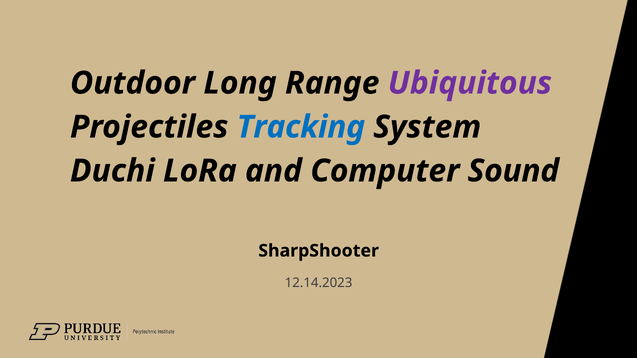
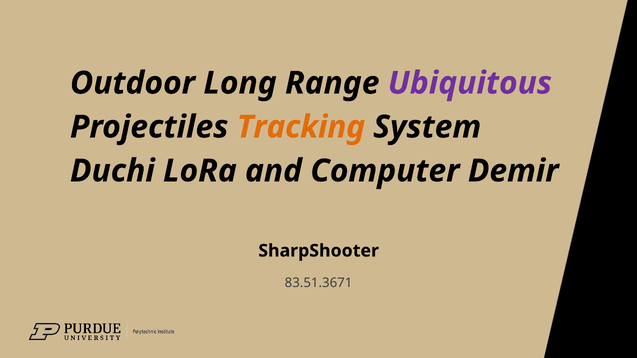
Tracking colour: blue -> orange (301, 127)
Sound: Sound -> Demir (513, 171)
12.14.2023: 12.14.2023 -> 83.51.3671 (319, 283)
